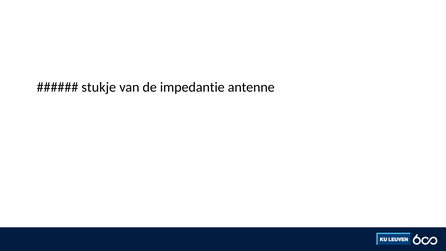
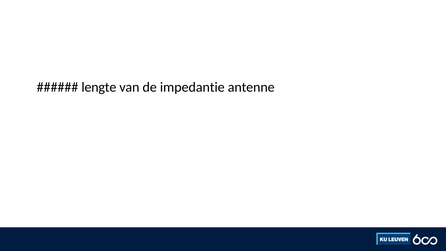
stukje: stukje -> lengte (99, 87)
